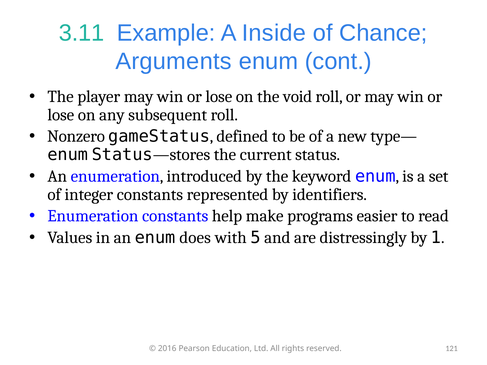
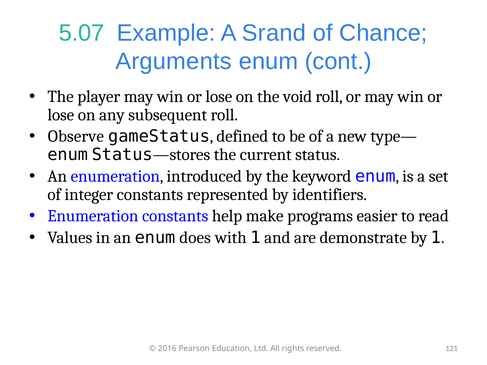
3.11: 3.11 -> 5.07 (82, 33)
Inside: Inside -> Srand (274, 33)
Nonzero: Nonzero -> Observe (76, 137)
with 5: 5 -> 1 (256, 238)
distressingly: distressingly -> demonstrate (363, 238)
